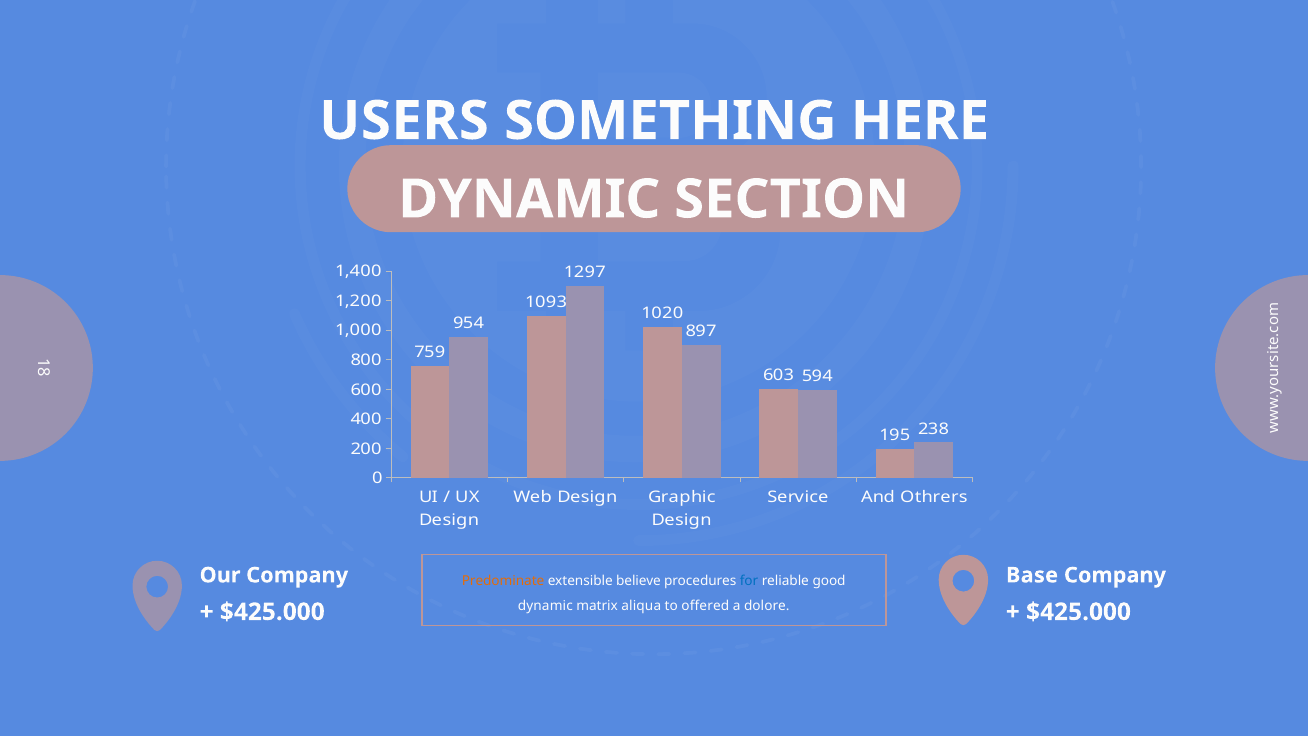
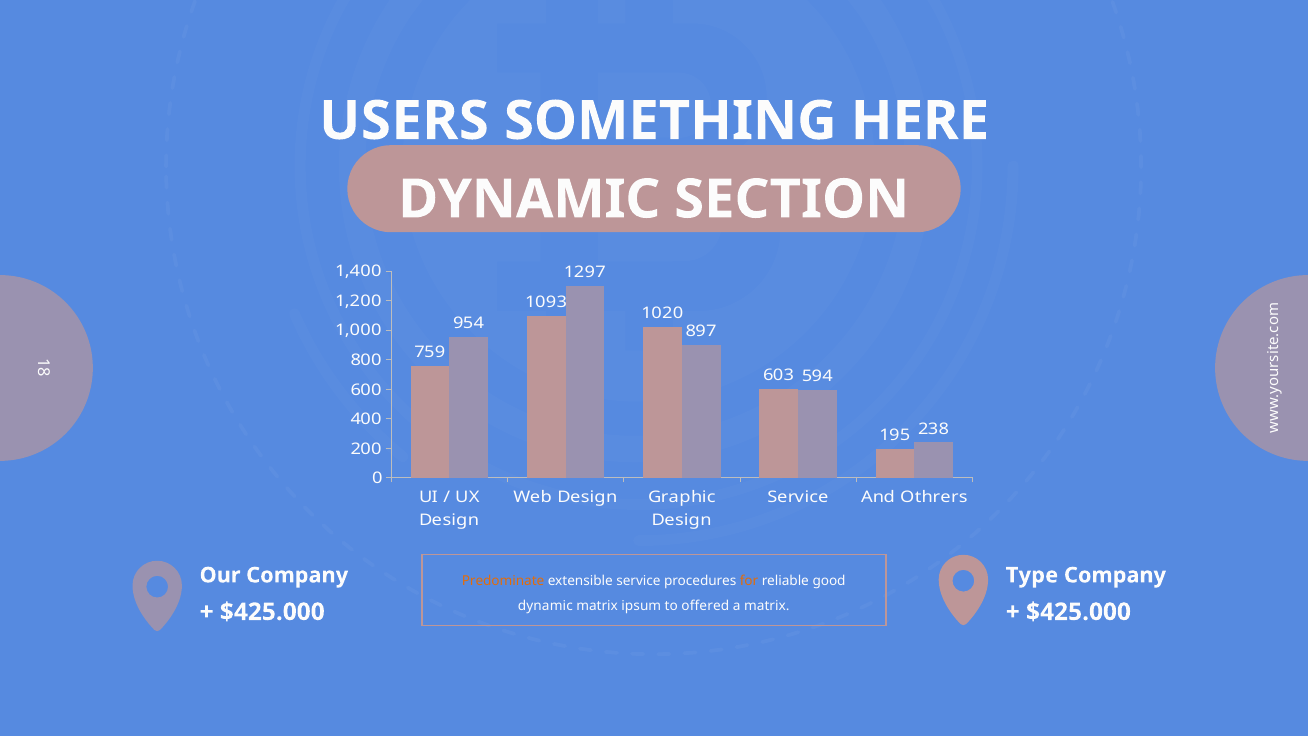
Base: Base -> Type (1032, 575)
extensible believe: believe -> service (638, 581)
for colour: blue -> orange (749, 581)
aliqua: aliqua -> ipsum (641, 606)
a dolore: dolore -> matrix (767, 606)
